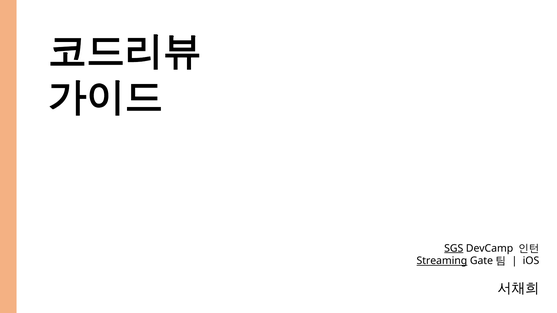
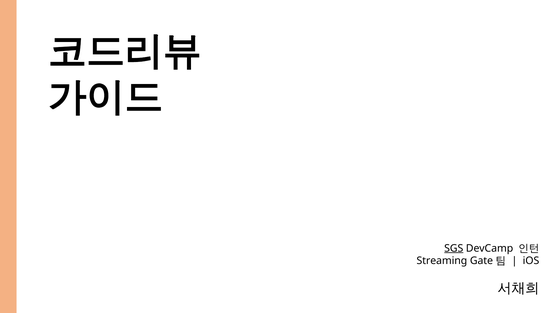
Streaming underline: present -> none (442, 261)
